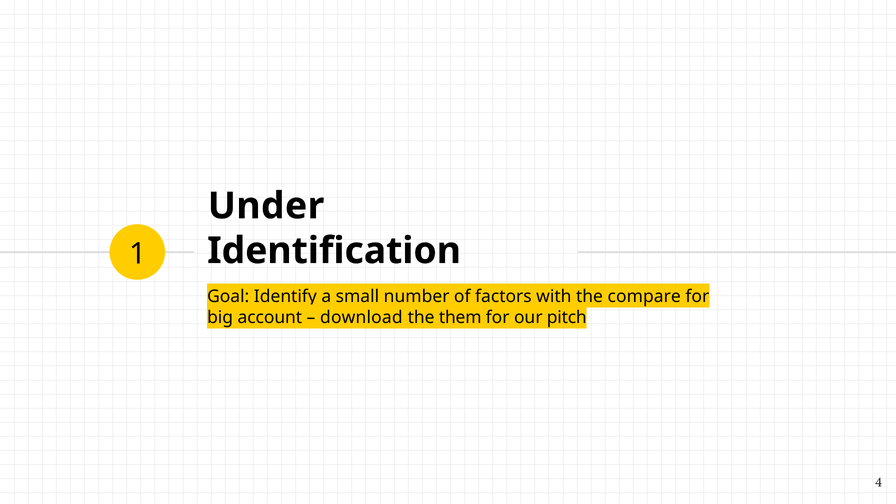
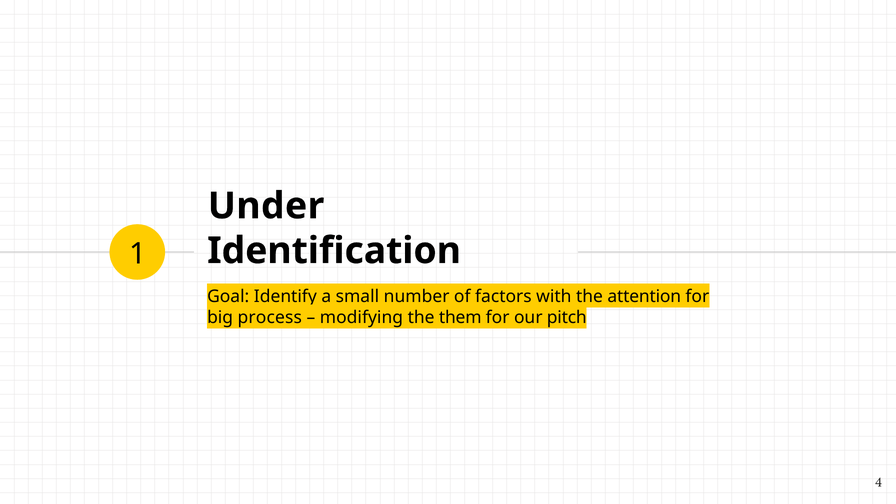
compare: compare -> attention (644, 297)
account: account -> process (270, 317)
download: download -> modifying (361, 317)
